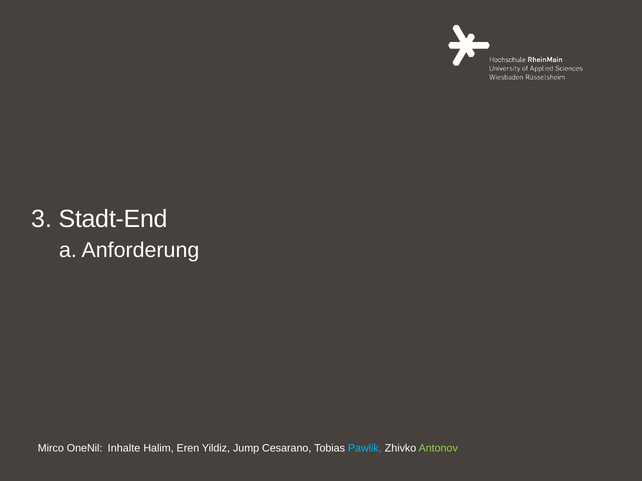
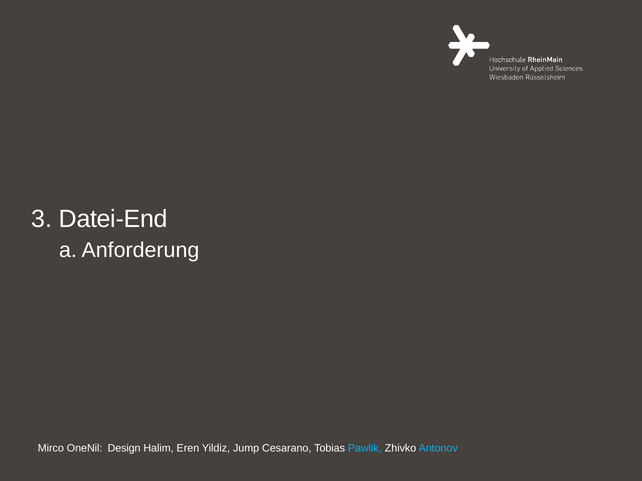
Stadt-End: Stadt-End -> Datei-End (113, 219)
Inhalte: Inhalte -> Design (124, 449)
Antonov colour: light green -> light blue (438, 449)
